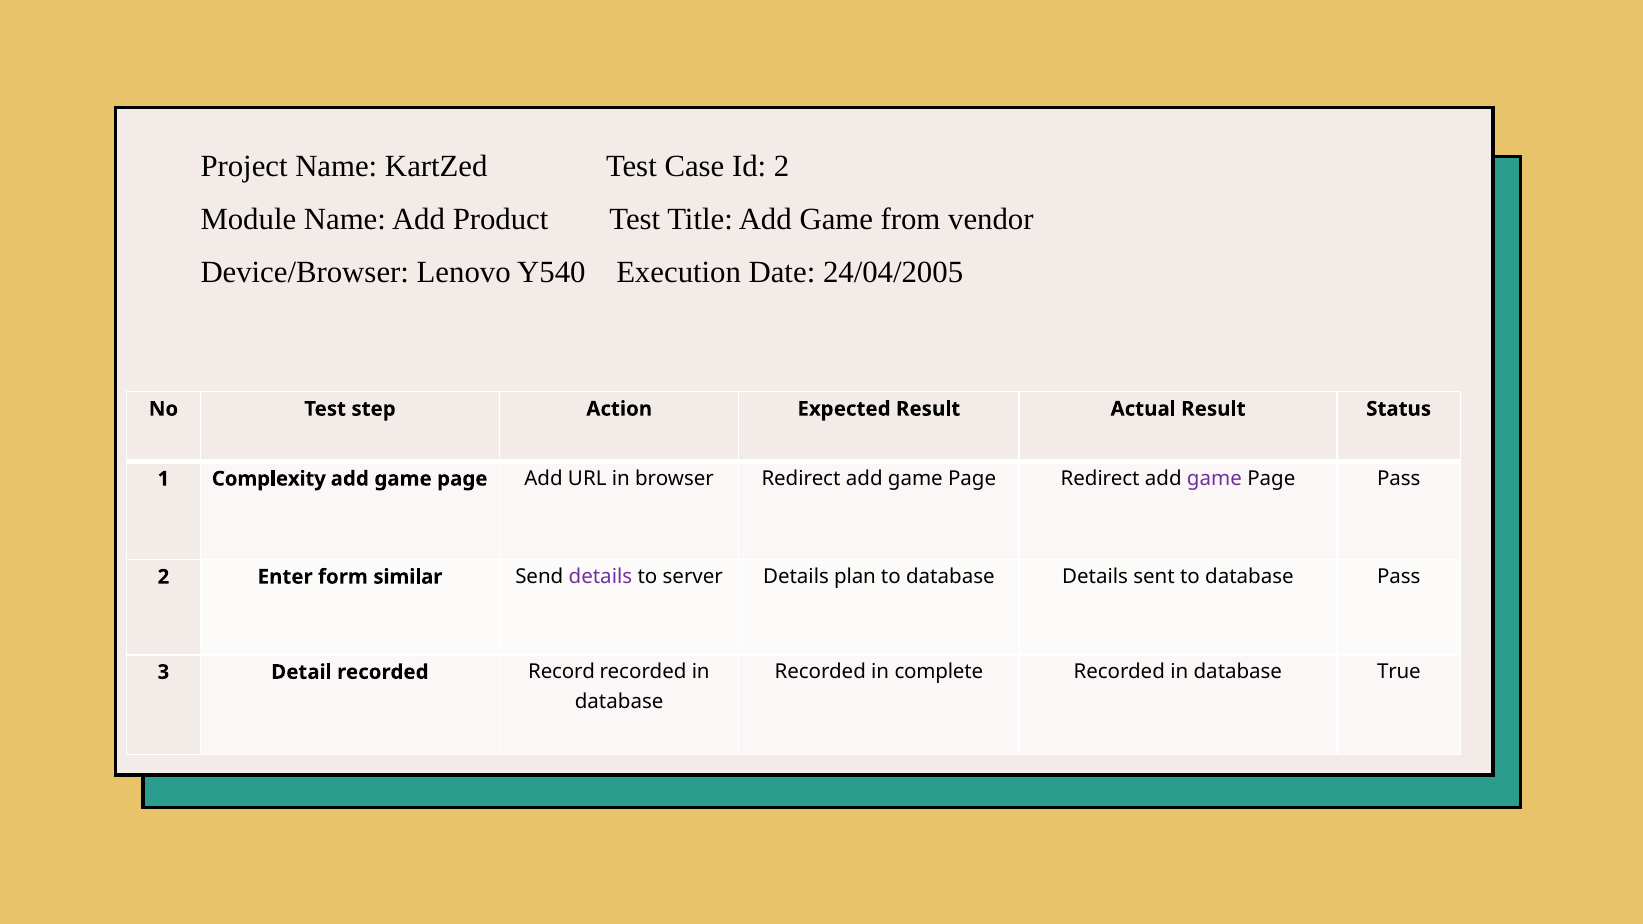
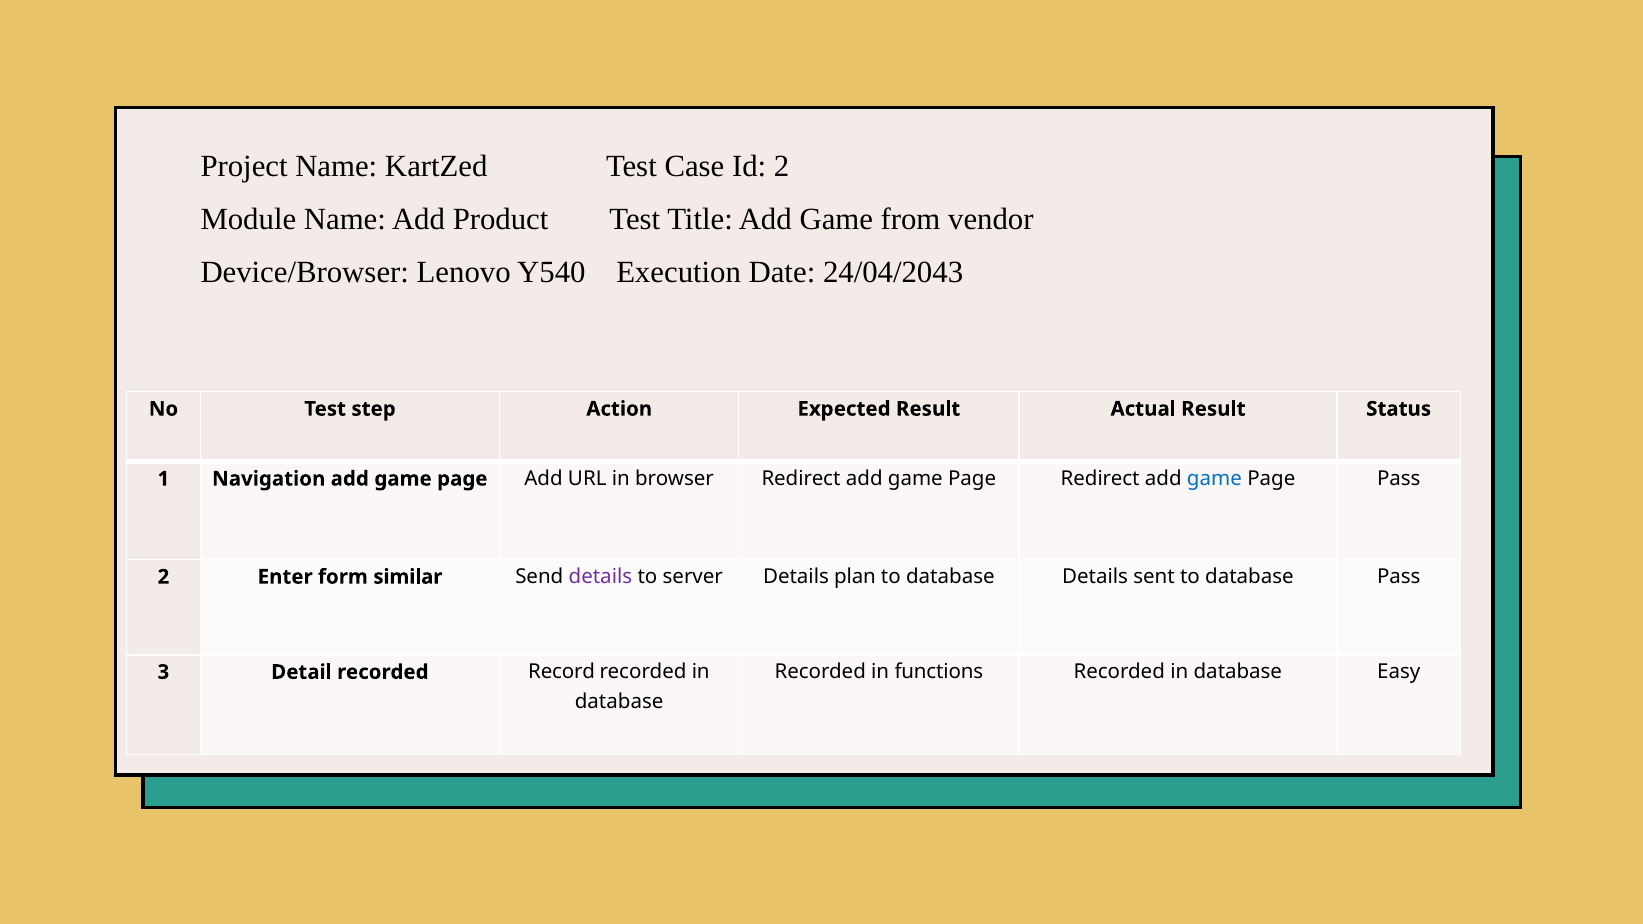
24/04/2005: 24/04/2005 -> 24/04/2043 (893, 272)
Complexity: Complexity -> Navigation (269, 479)
game colour: purple -> blue (1214, 479)
complete: complete -> functions (939, 672)
True: True -> Easy (1399, 672)
